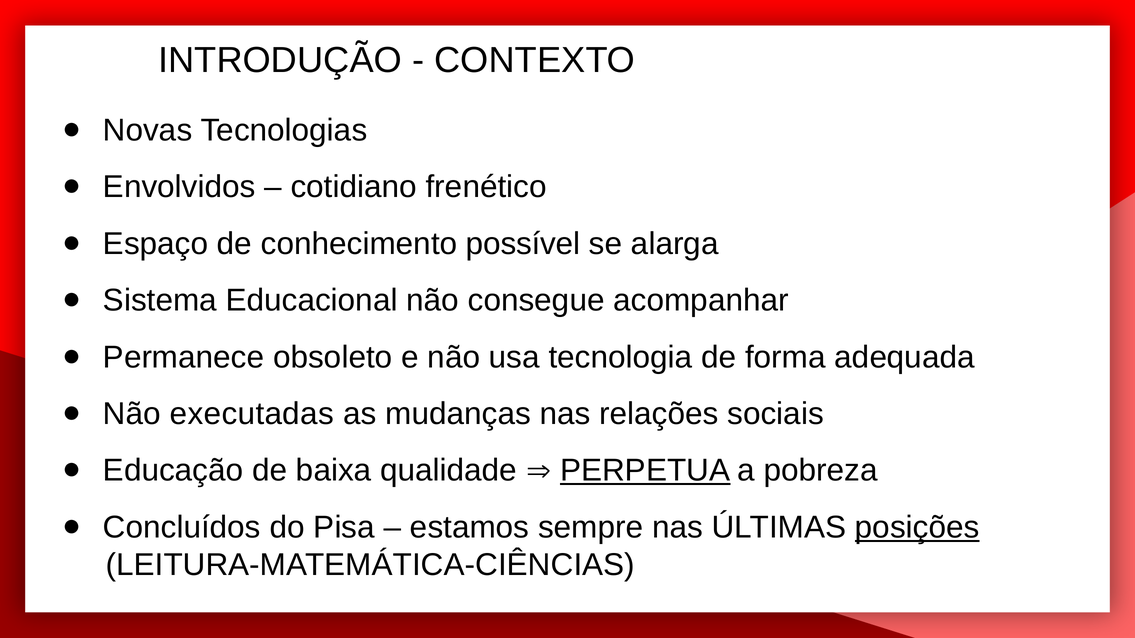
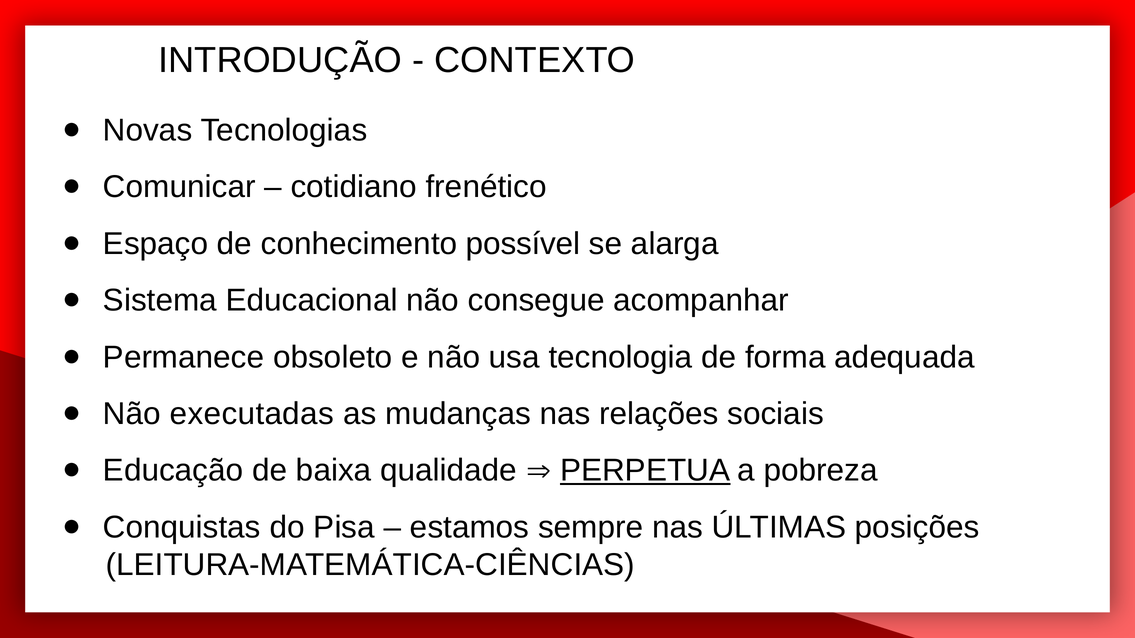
Envolvidos: Envolvidos -> Comunicar (179, 187)
Concluídos: Concluídos -> Conquistas (182, 528)
posições underline: present -> none (917, 528)
